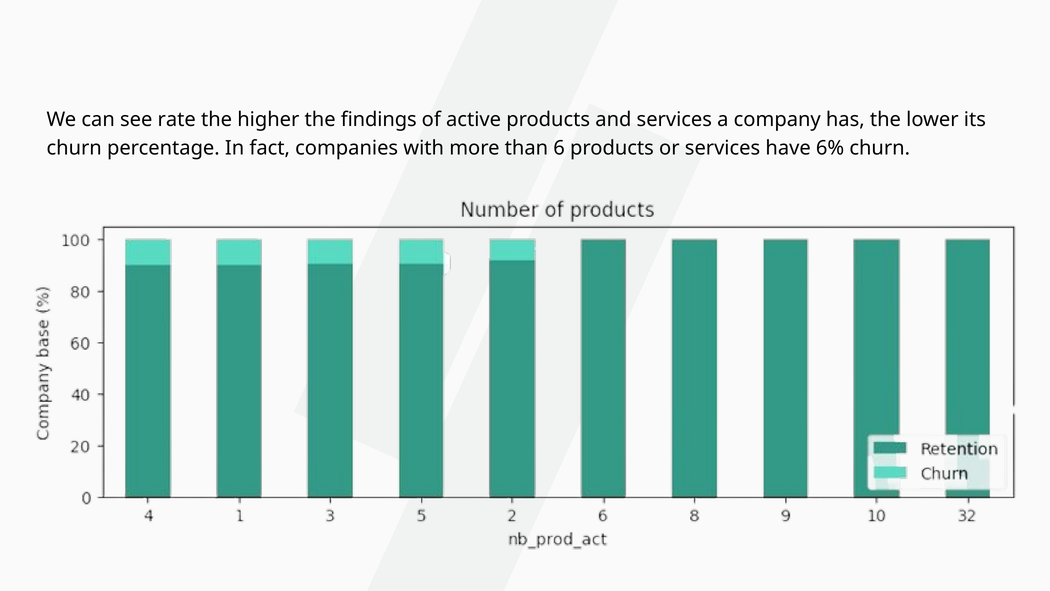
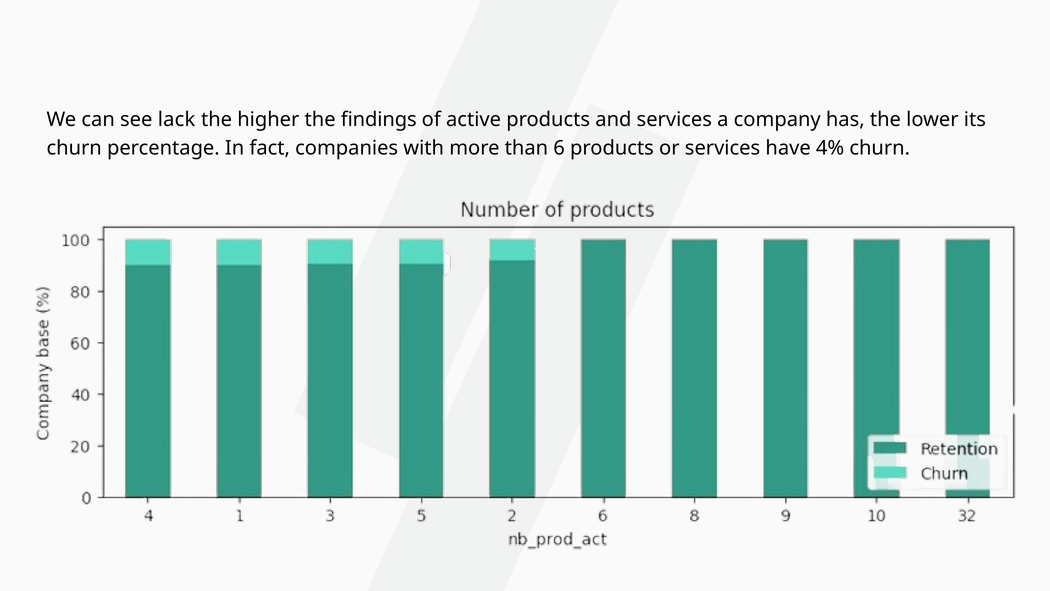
rate: rate -> lack (177, 120)
6%: 6% -> 4% (830, 148)
